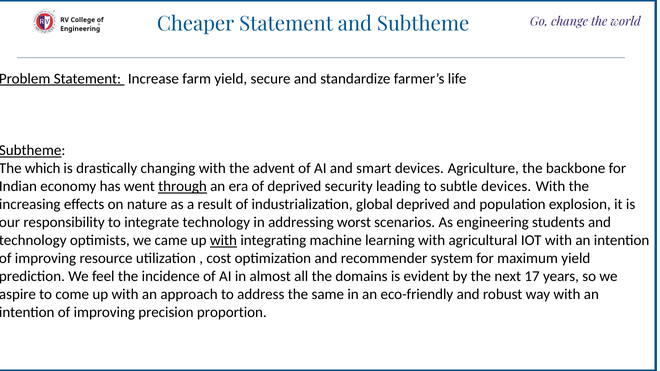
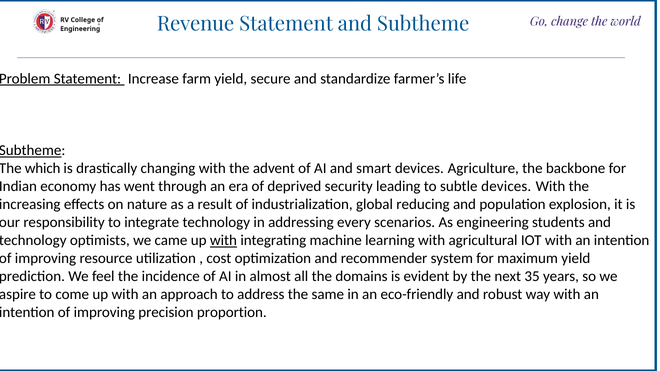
Cheaper: Cheaper -> Revenue (196, 24)
through underline: present -> none (183, 187)
global deprived: deprived -> reducing (423, 205)
worst: worst -> every (354, 223)
17: 17 -> 35 (532, 277)
